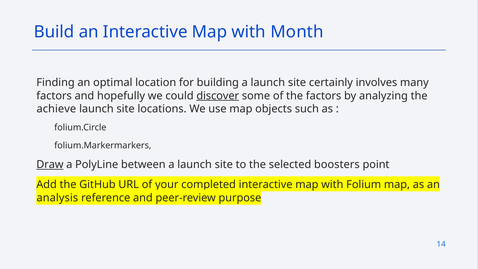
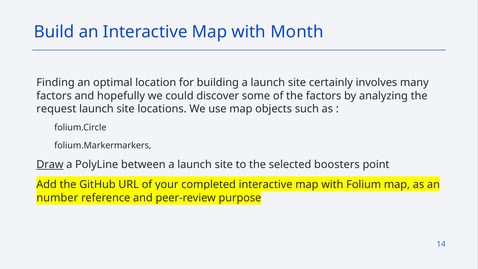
discover underline: present -> none (218, 96)
achieve: achieve -> request (56, 109)
analysis: analysis -> number (57, 198)
